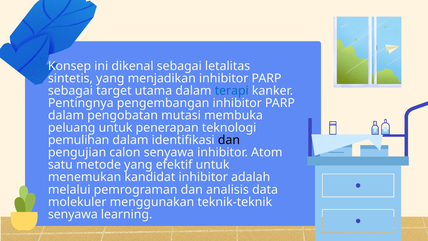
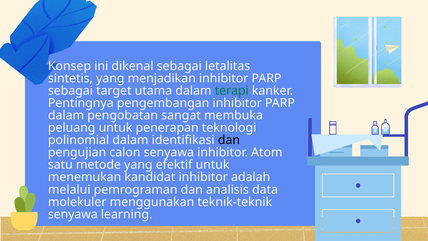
terapi colour: blue -> green (232, 91)
mutasi: mutasi -> sangat (181, 115)
pemulihan: pemulihan -> polinomial (79, 140)
